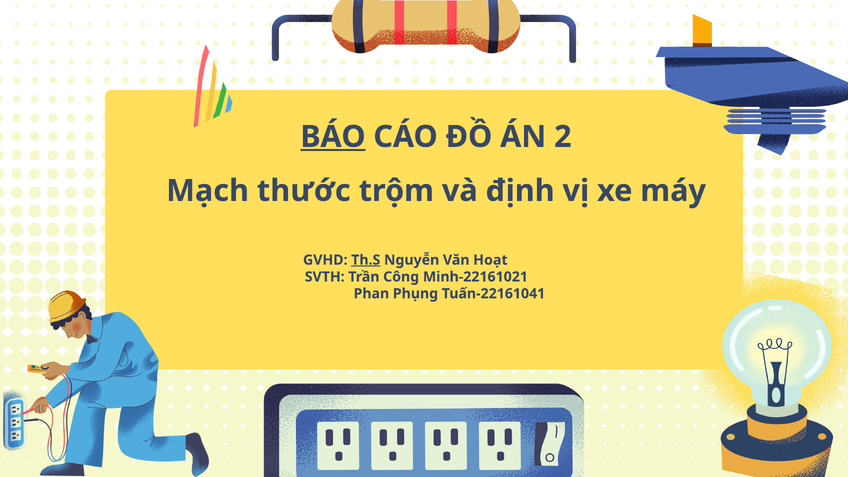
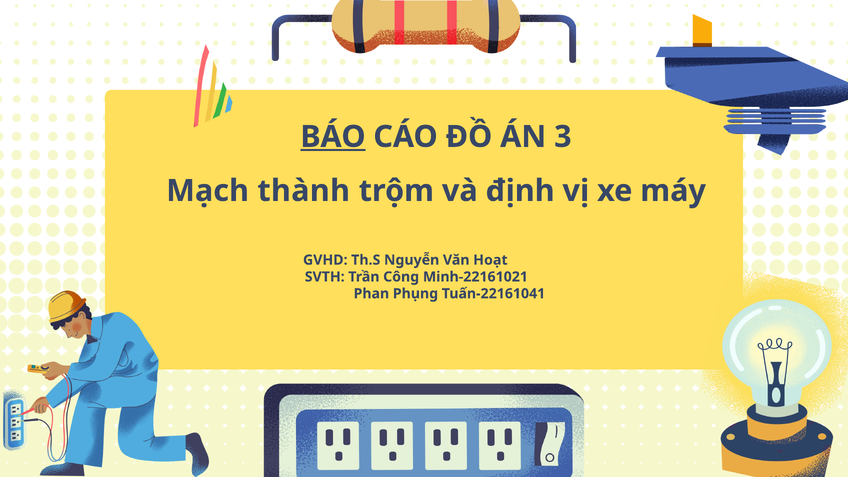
2: 2 -> 3 (563, 137)
thước: thước -> thành (304, 191)
Th.S underline: present -> none (366, 260)
